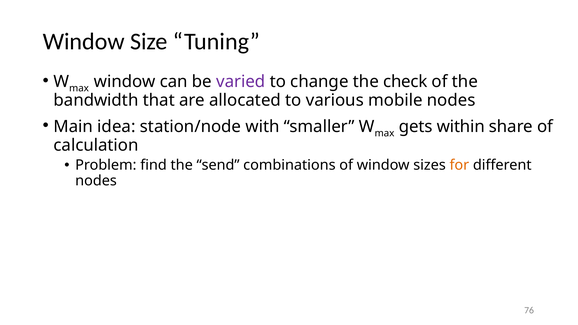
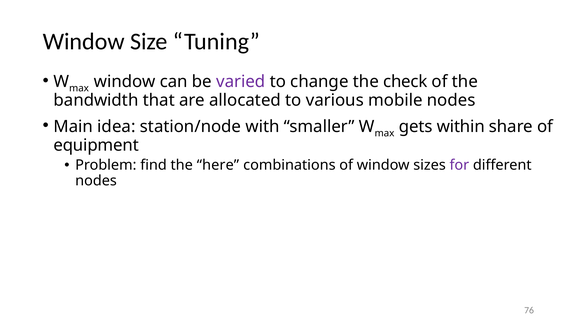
calculation: calculation -> equipment (96, 145)
send: send -> here (218, 165)
for colour: orange -> purple (459, 165)
